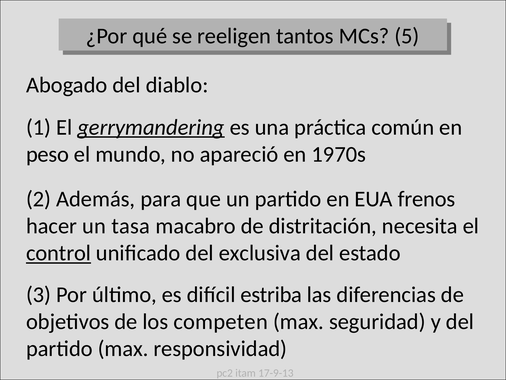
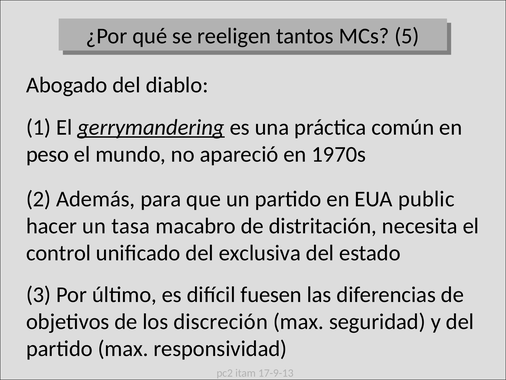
frenos: frenos -> public (426, 199)
control underline: present -> none (59, 253)
estriba: estriba -> fuesen (271, 294)
competen: competen -> discreción (221, 321)
